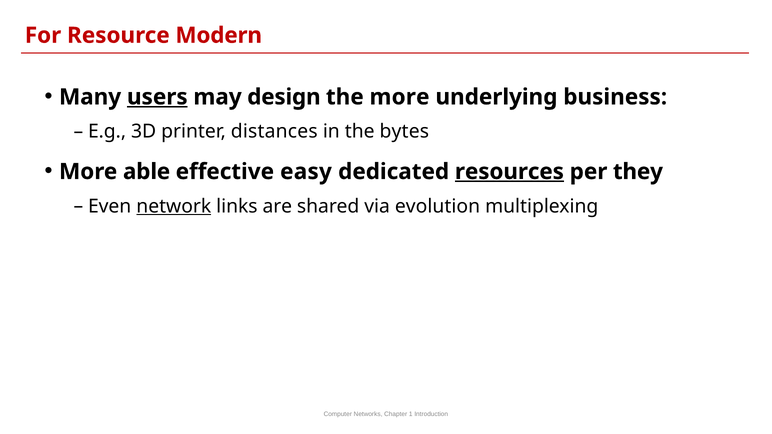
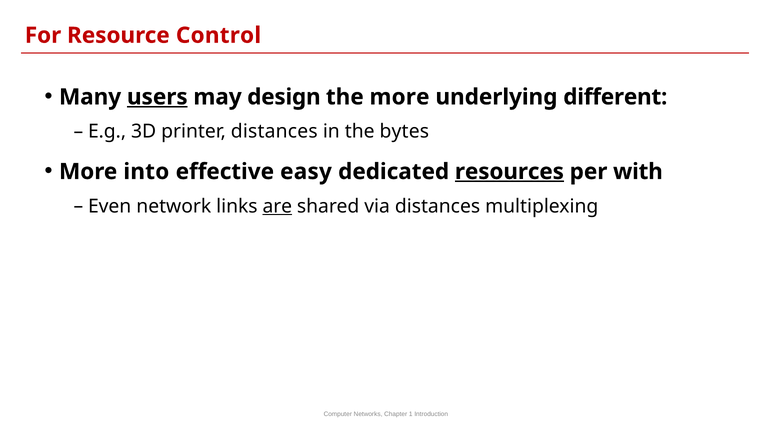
Modern: Modern -> Control (218, 35)
business: business -> different (615, 97)
able: able -> into (146, 172)
they: they -> with (638, 172)
network underline: present -> none (174, 206)
are underline: none -> present (277, 206)
via evolution: evolution -> distances (438, 206)
